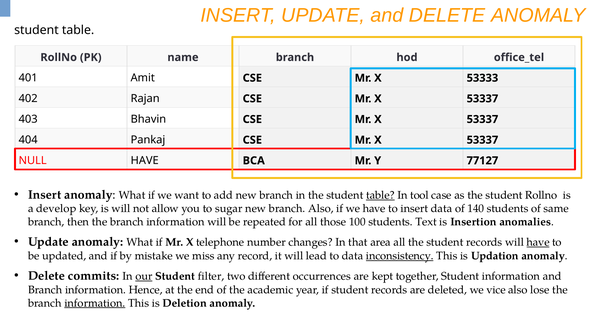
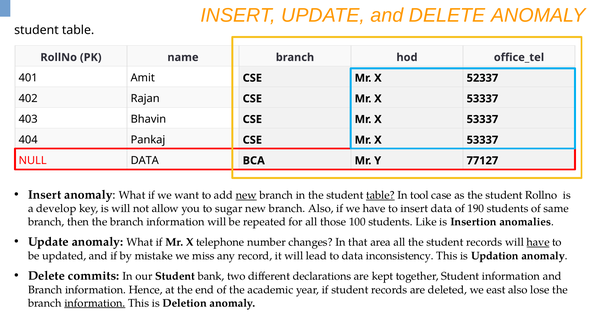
53333: 53333 -> 52337 (482, 78)
NULL HAVE: HAVE -> DATA (145, 161)
new underline: none -> present (246, 195)
140: 140 -> 190 (476, 209)
Text: Text -> Like (426, 222)
inconsistency underline: present -> none (400, 256)
our underline: present -> none (144, 276)
filter: filter -> bank (211, 276)
occurrences: occurrences -> declarations (322, 276)
vice: vice -> east (496, 290)
